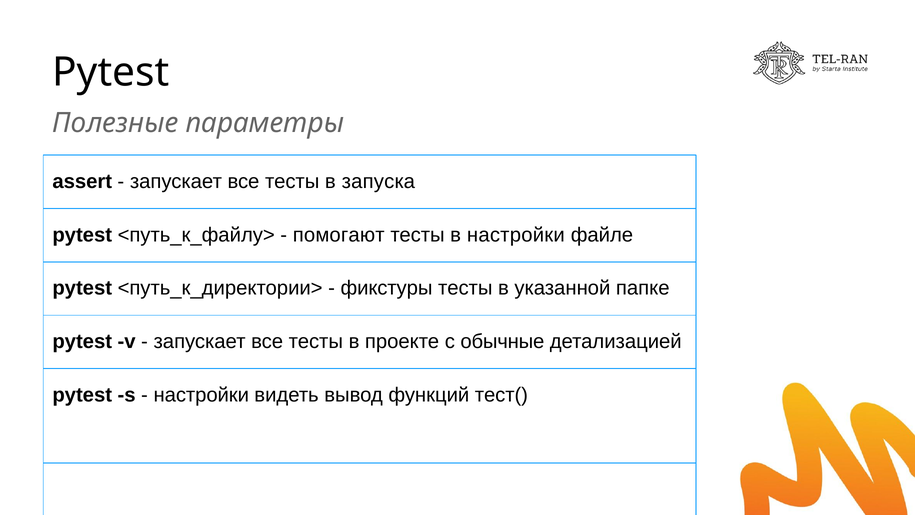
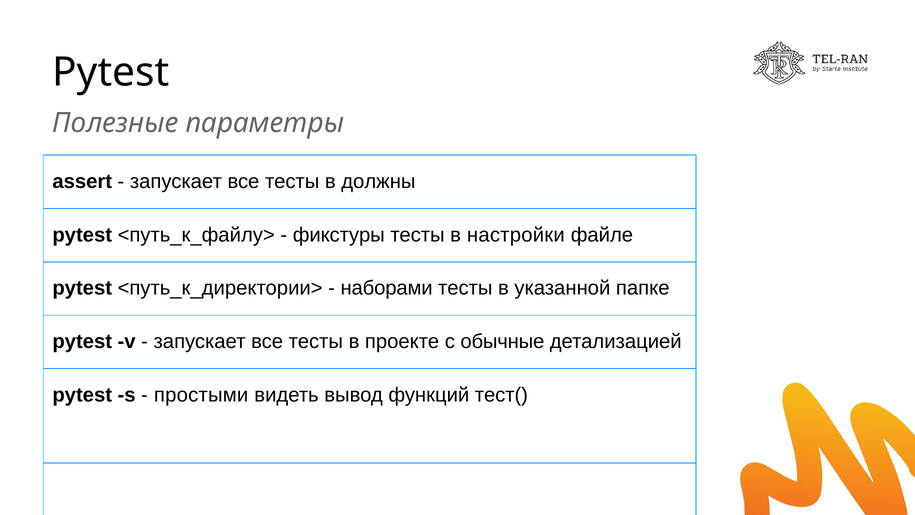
запуска: запуска -> должны (378, 181)
помогают: помогают -> фикстуры (339, 235)
фикстуры: фикстуры -> наборами (387, 288)
настройки: настройки -> простыми (201, 395)
